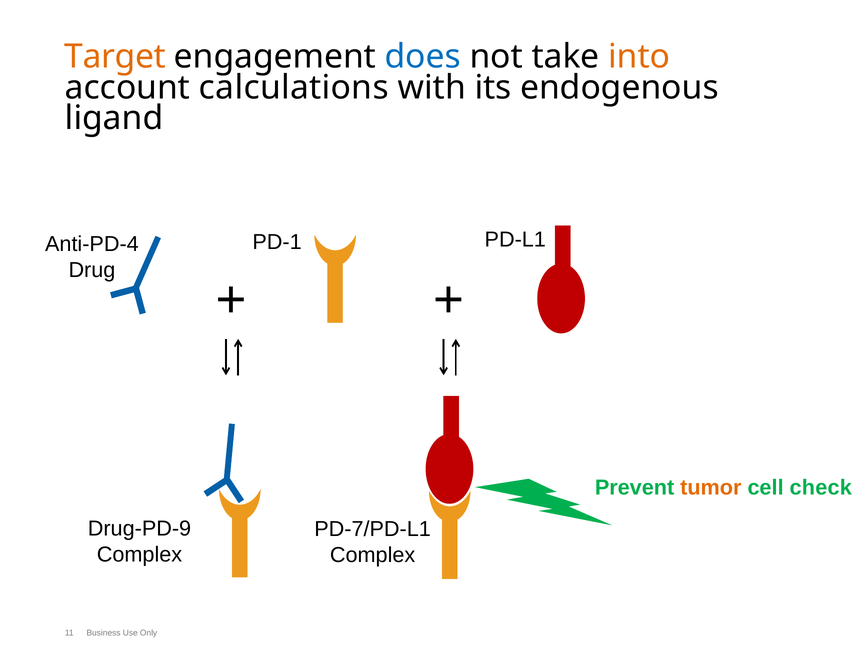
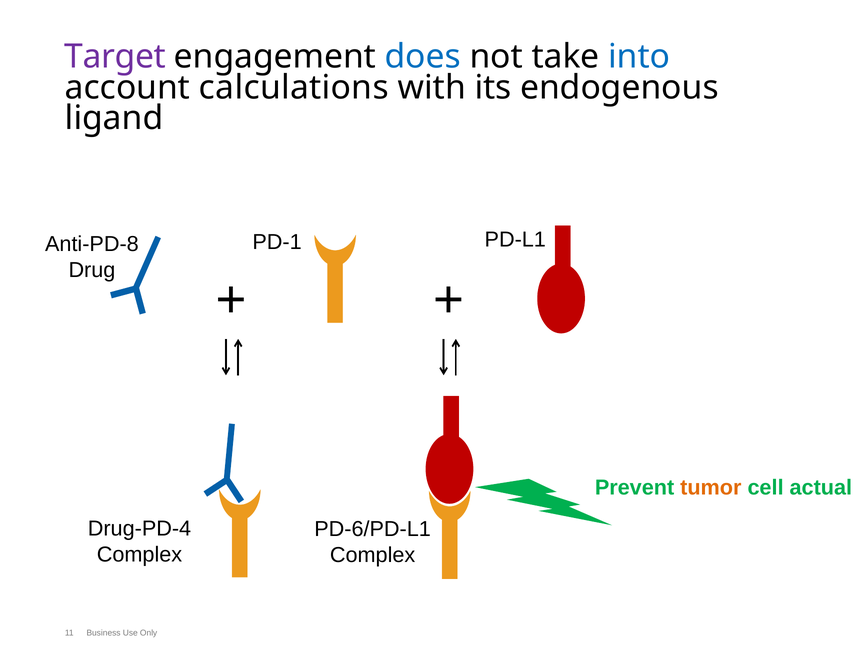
Target colour: orange -> purple (115, 57)
into colour: orange -> blue (639, 57)
Anti-PD-4: Anti-PD-4 -> Anti-PD-8 (92, 244)
check: check -> actual (821, 488)
Drug-PD-9: Drug-PD-9 -> Drug-PD-4 (139, 529)
PD-7/PD-L1: PD-7/PD-L1 -> PD-6/PD-L1 (373, 530)
